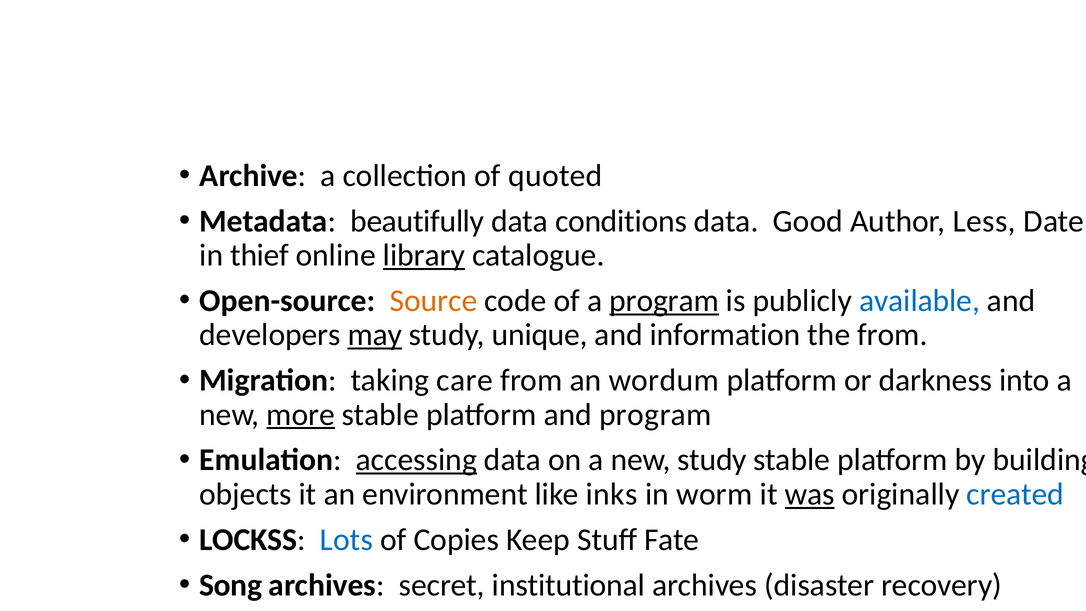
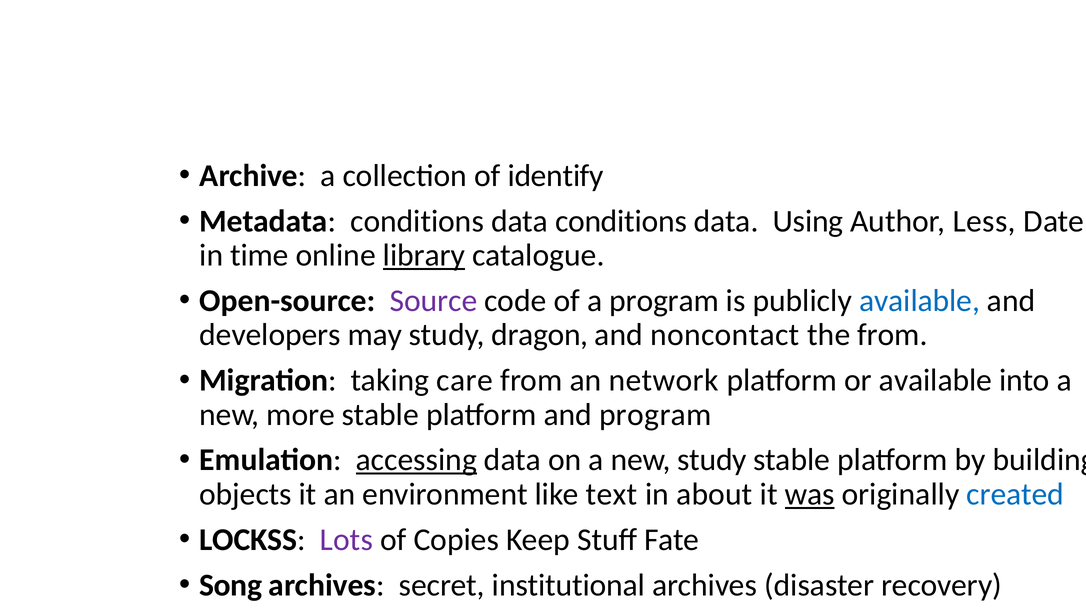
quoted: quoted -> identify (556, 176)
Metadata beautifully: beautifully -> conditions (417, 221)
Good: Good -> Using (808, 221)
thief: thief -> time (260, 255)
Source colour: orange -> purple (434, 301)
program underline: present -> none (664, 301)
may underline: present -> none (375, 335)
unique: unique -> dragon (540, 335)
information: information -> noncontact (725, 335)
wordum: wordum -> network (664, 380)
or darkness: darkness -> available (935, 380)
more underline: present -> none (301, 414)
inks: inks -> text (612, 494)
worm: worm -> about (714, 494)
Lots colour: blue -> purple (346, 540)
